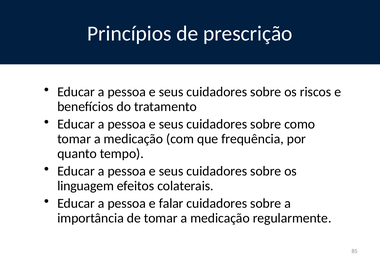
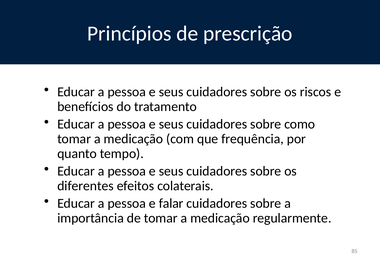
linguagem: linguagem -> diferentes (86, 186)
